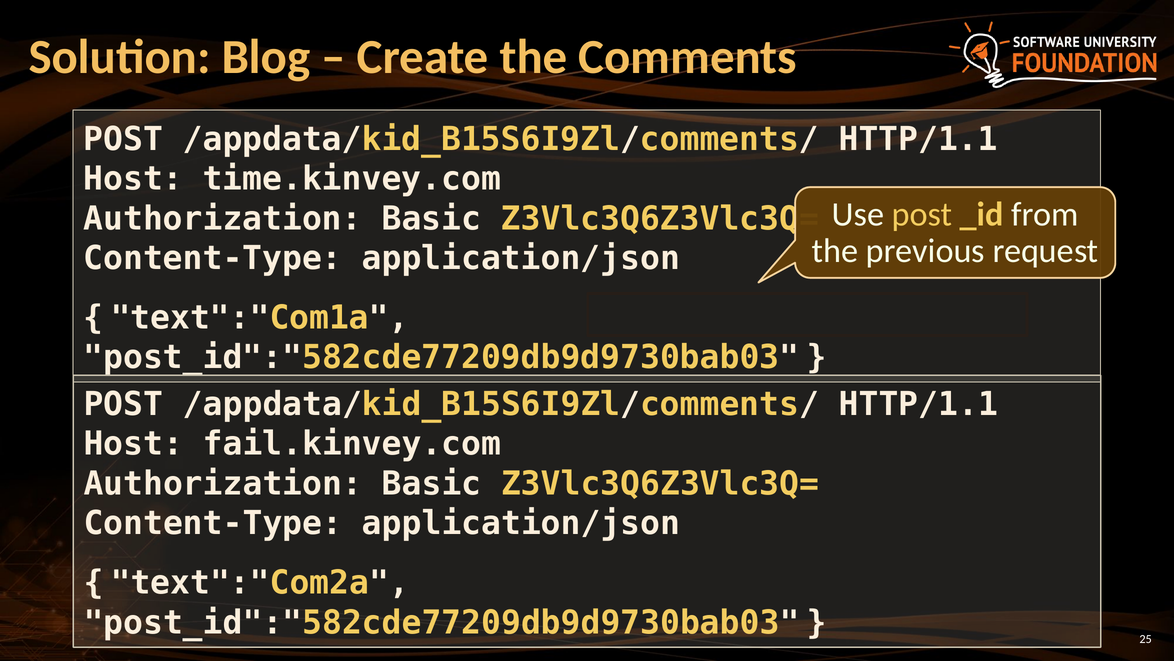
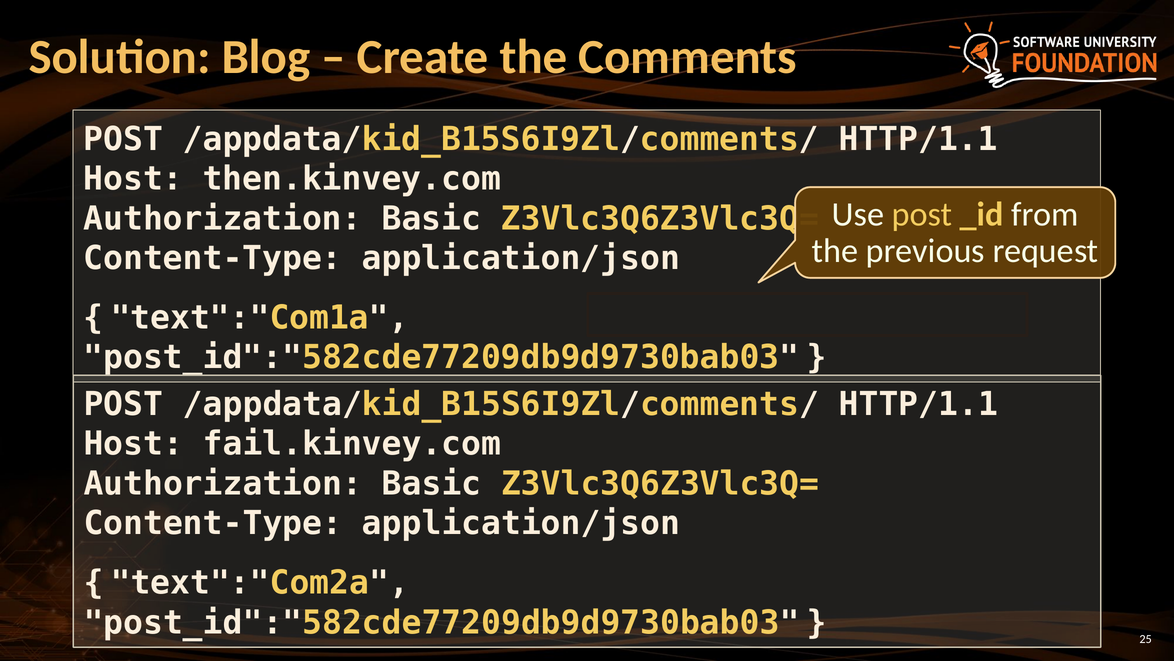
time.kinvey.com: time.kinvey.com -> then.kinvey.com (352, 179)
